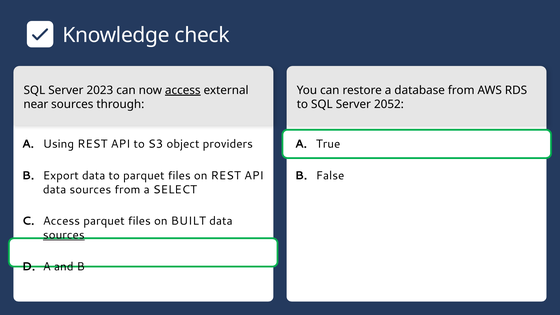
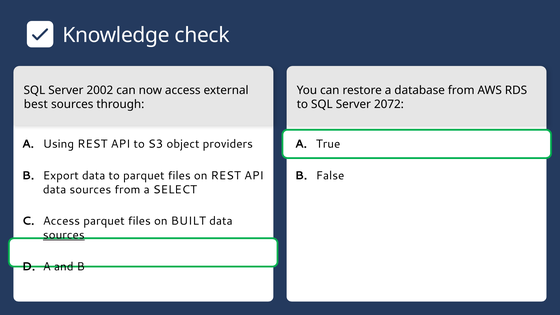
2023: 2023 -> 2002 (100, 90)
access underline: present -> none (183, 90)
near: near -> best (36, 104)
2052: 2052 -> 2072 (389, 104)
